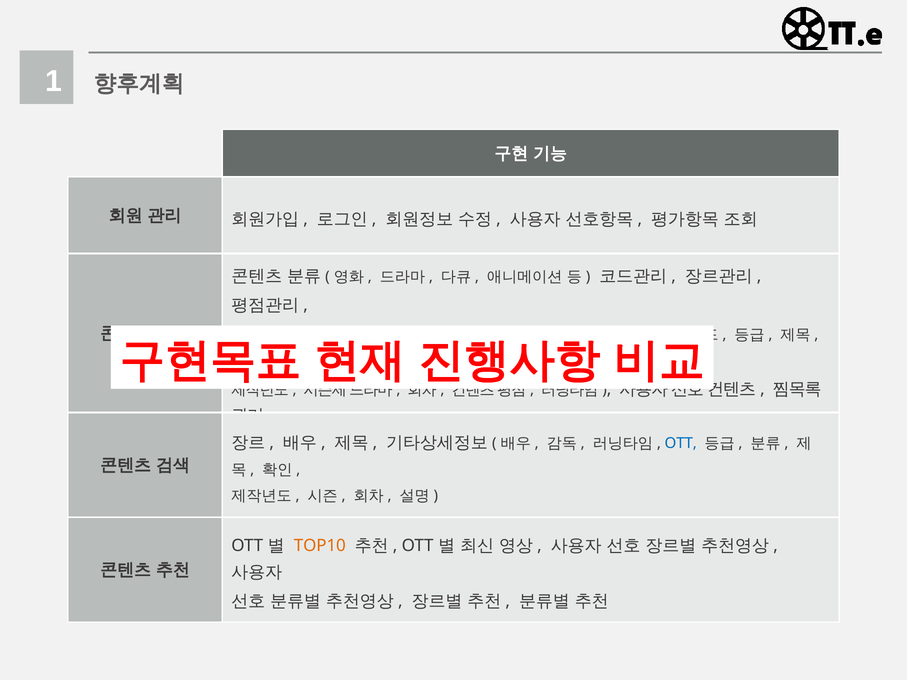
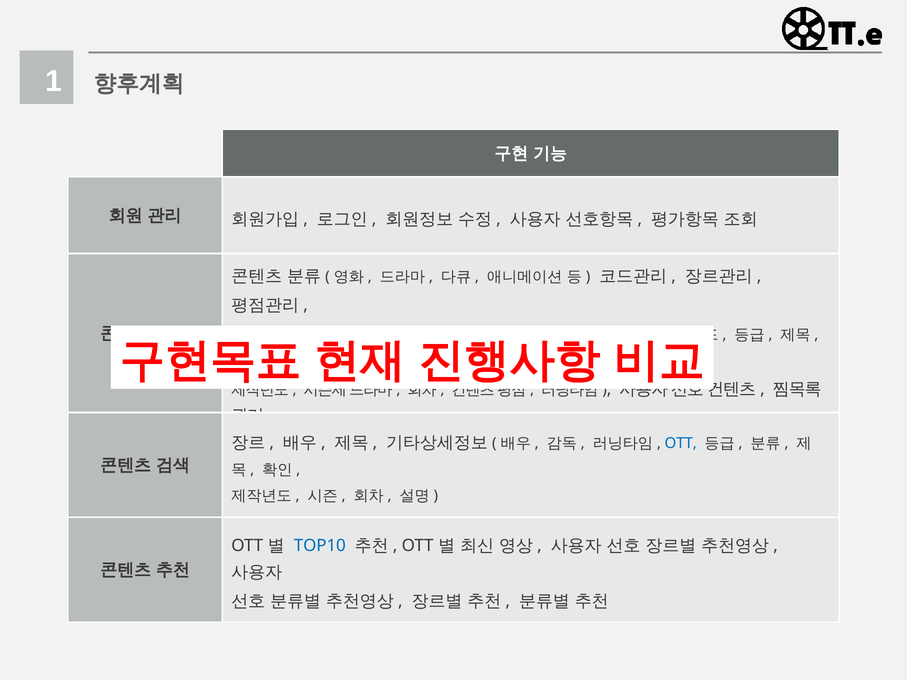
TOP10 colour: orange -> blue (320, 546)
